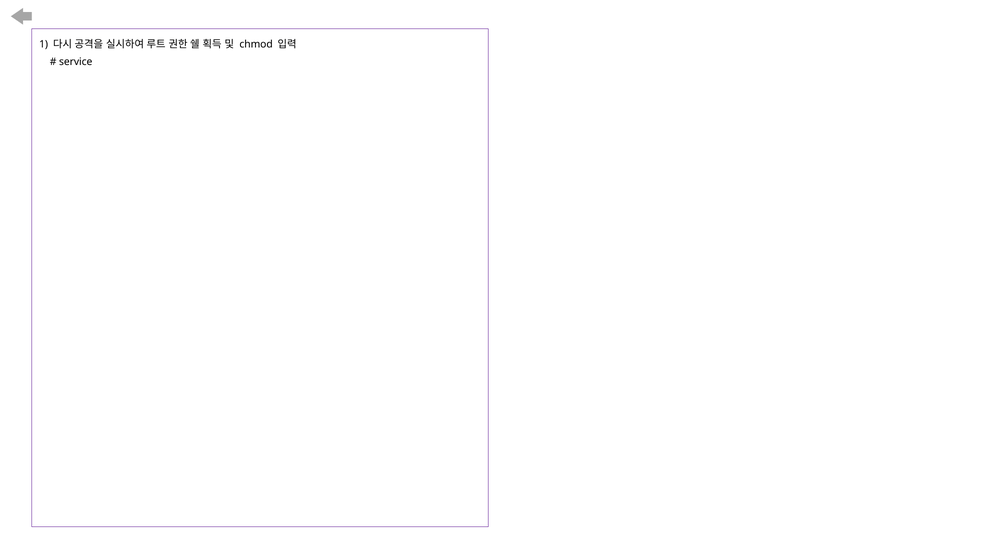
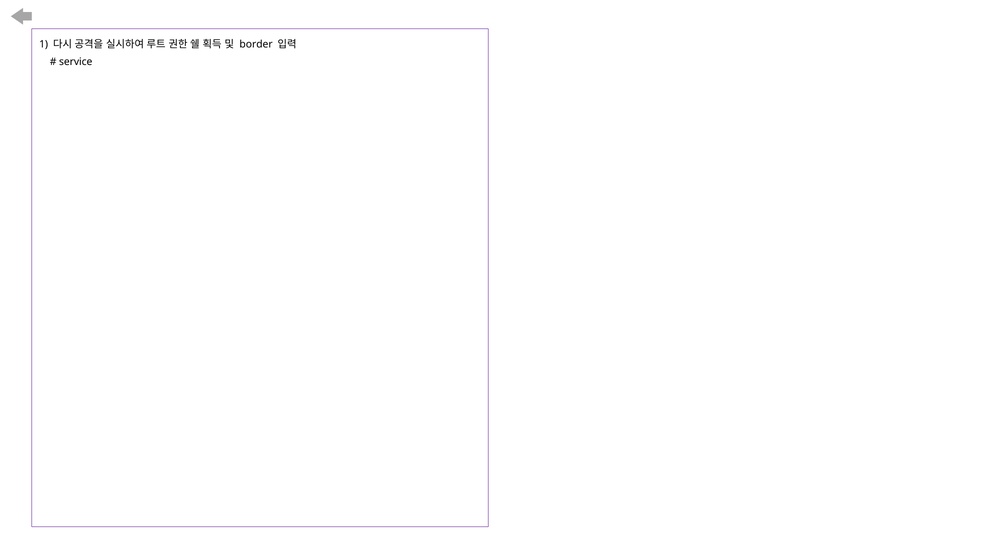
chmod: chmod -> border (256, 44)
